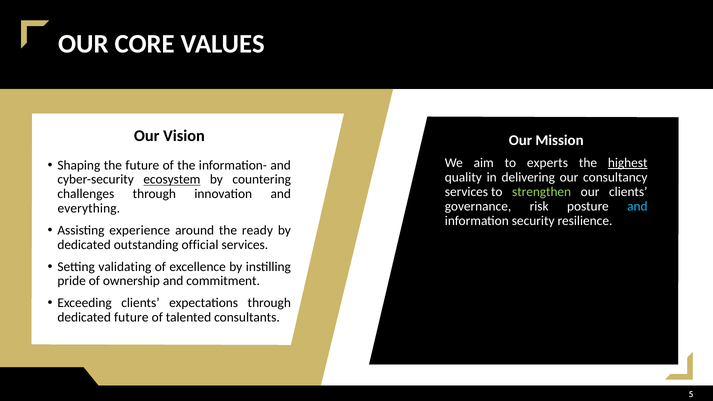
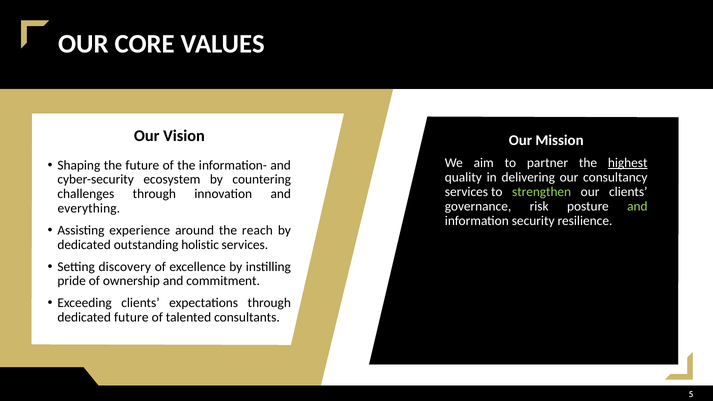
experts: experts -> partner (547, 163)
ecosystem underline: present -> none (172, 180)
and colour: light blue -> light green (637, 206)
ready: ready -> reach (257, 230)
official: official -> holistic (200, 245)
validating: validating -> discovery (125, 267)
